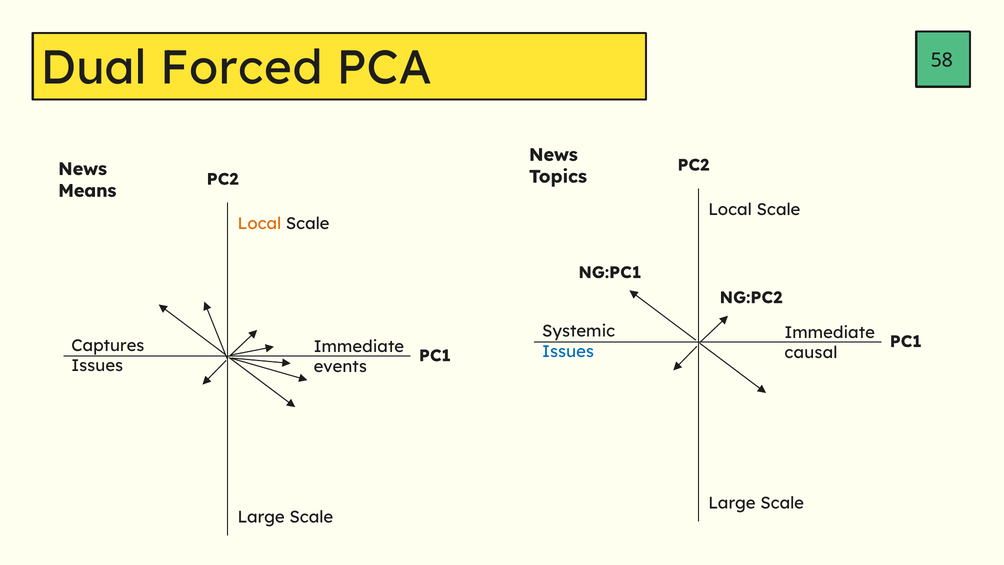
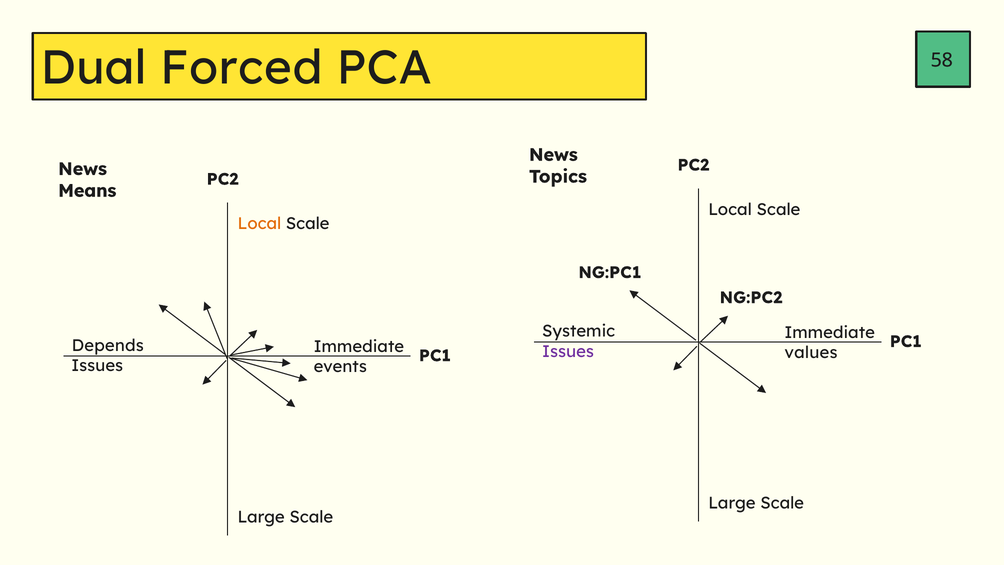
Captures: Captures -> Depends (108, 345)
Issues colour: blue -> purple (568, 351)
causal: causal -> values (811, 353)
